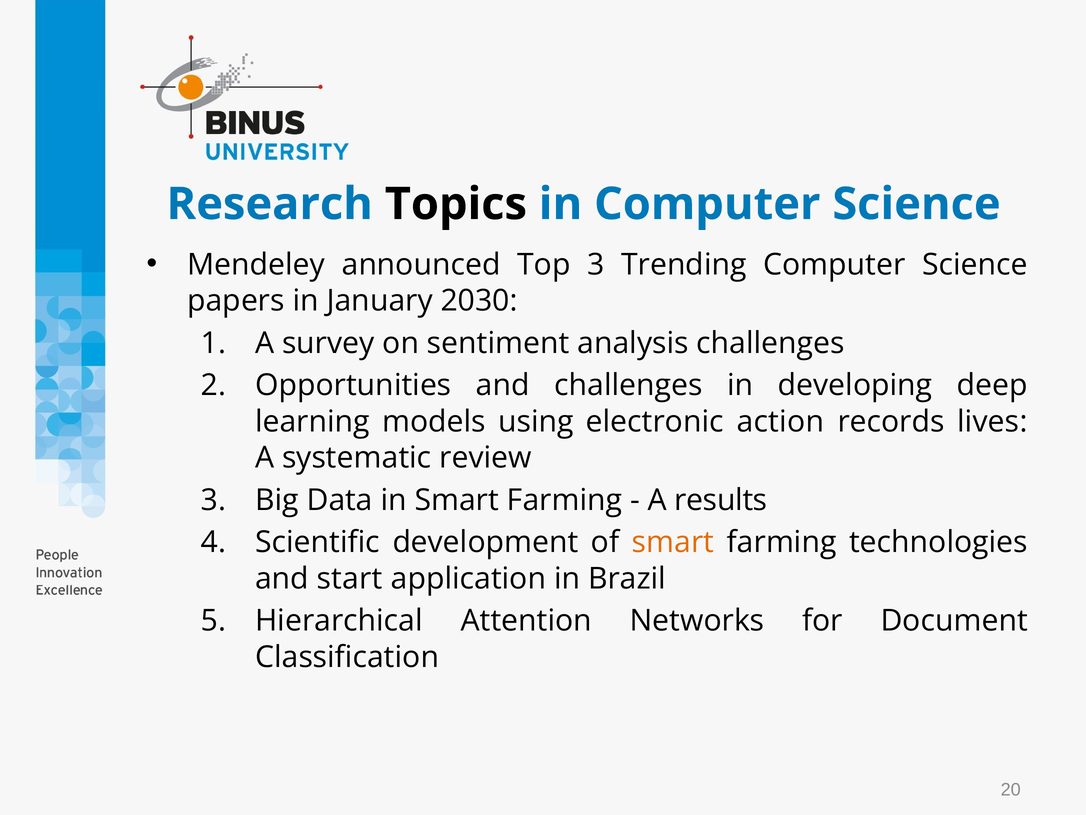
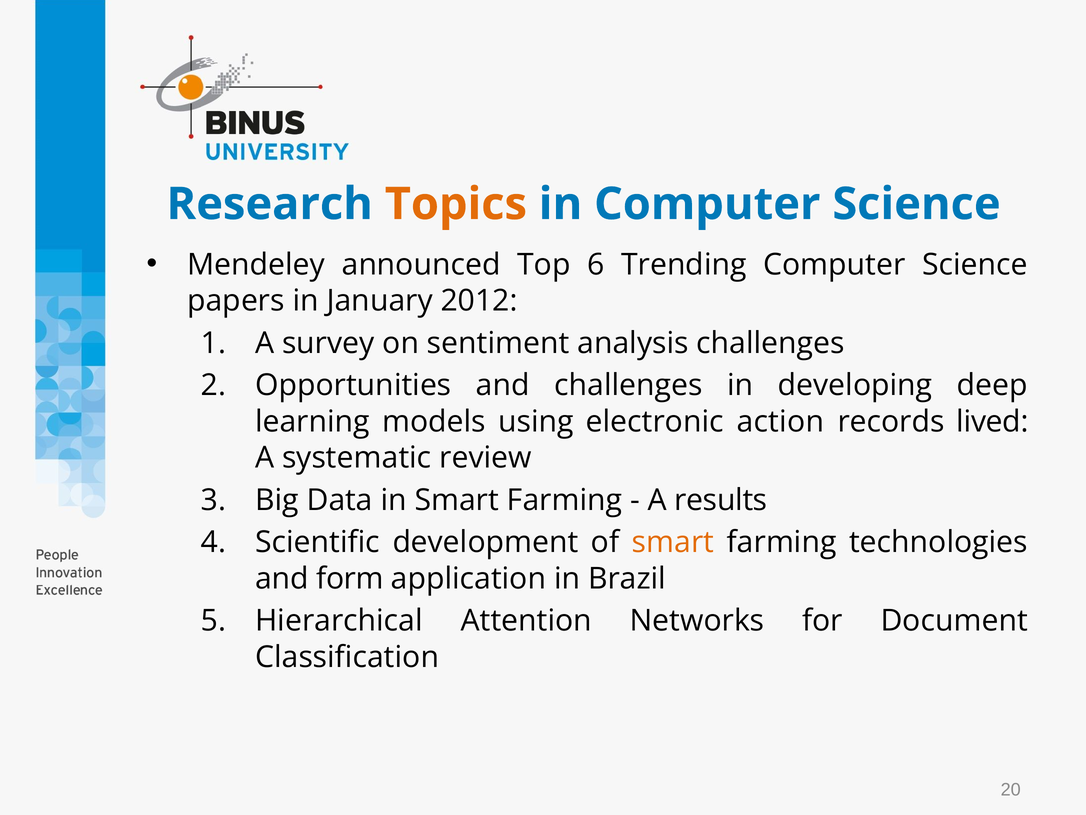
Topics colour: black -> orange (456, 204)
Top 3: 3 -> 6 (596, 265)
2030: 2030 -> 2012 (479, 301)
lives: lives -> lived (992, 421)
start: start -> form (350, 578)
